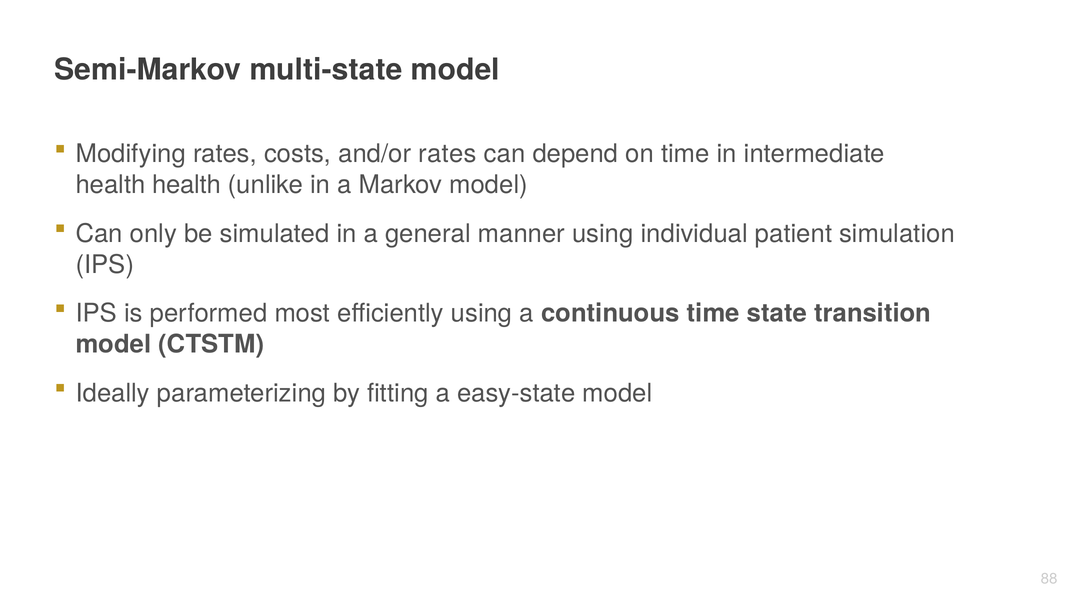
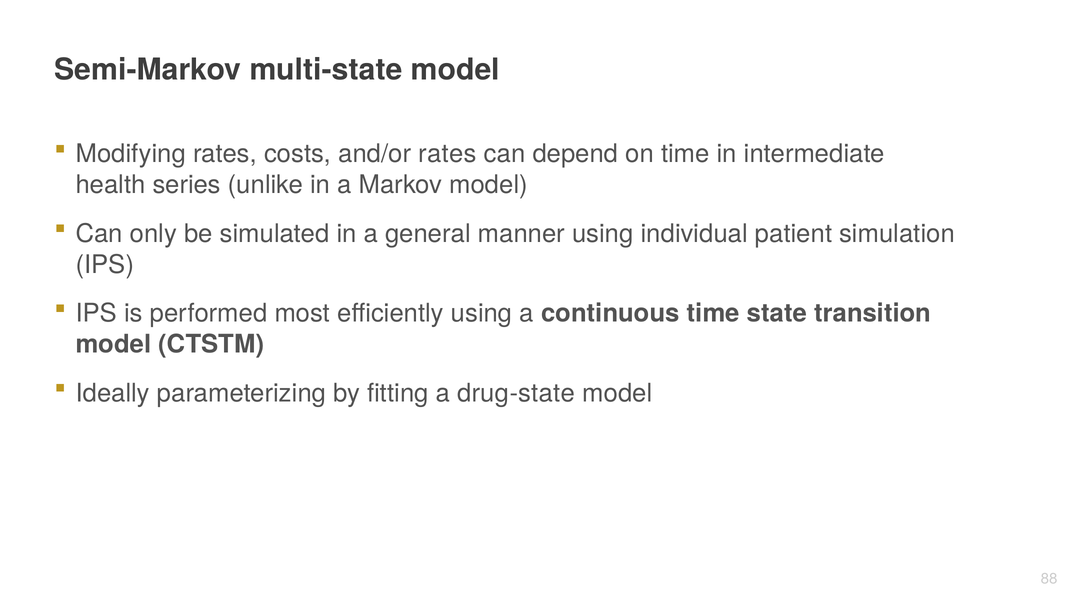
health health: health -> series (187, 185)
easy-state: easy-state -> drug-state (516, 394)
